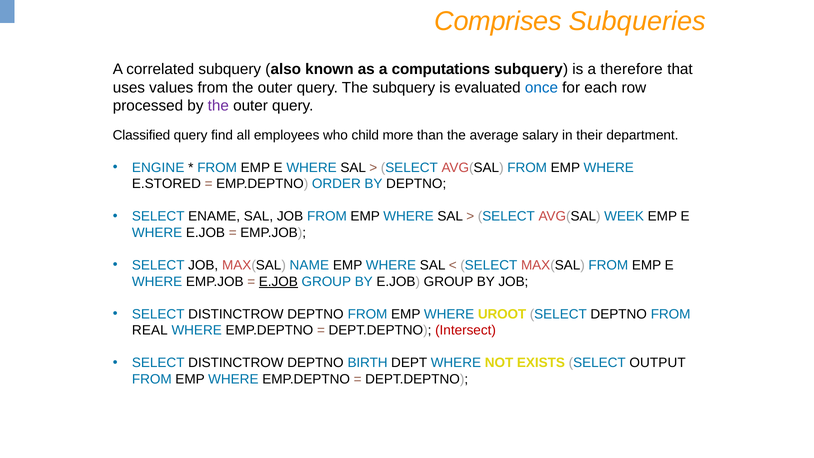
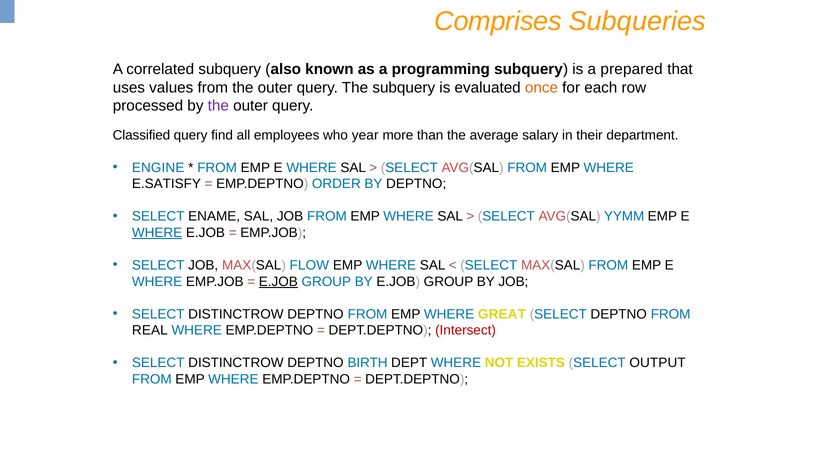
computations: computations -> programming (441, 69)
therefore: therefore -> prepared (632, 69)
once colour: blue -> orange (542, 87)
child: child -> year (365, 135)
E.STORED: E.STORED -> E.SATISFY (166, 184)
WEEK: WEEK -> YYMM (624, 216)
WHERE underline: none -> present (157, 233)
NAME: NAME -> FLOW (309, 265)
UROOT: UROOT -> GREAT (502, 314)
